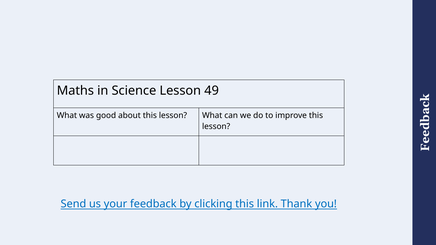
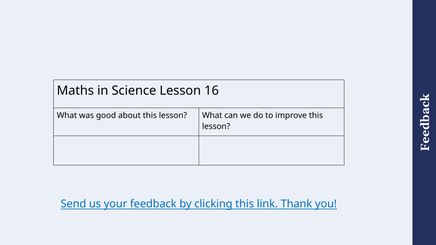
49: 49 -> 16 (212, 91)
